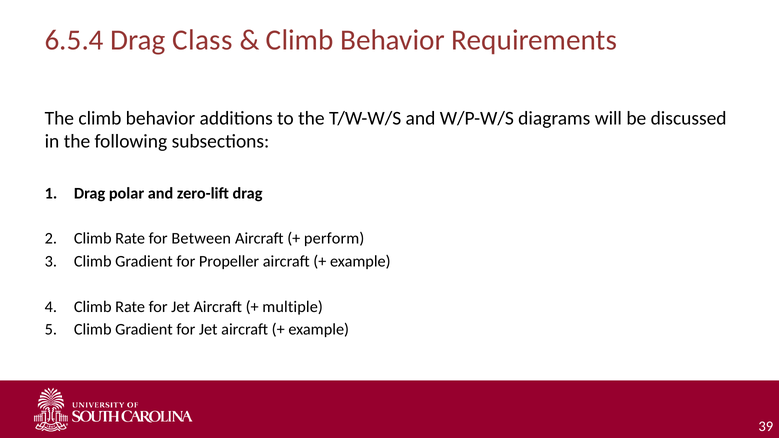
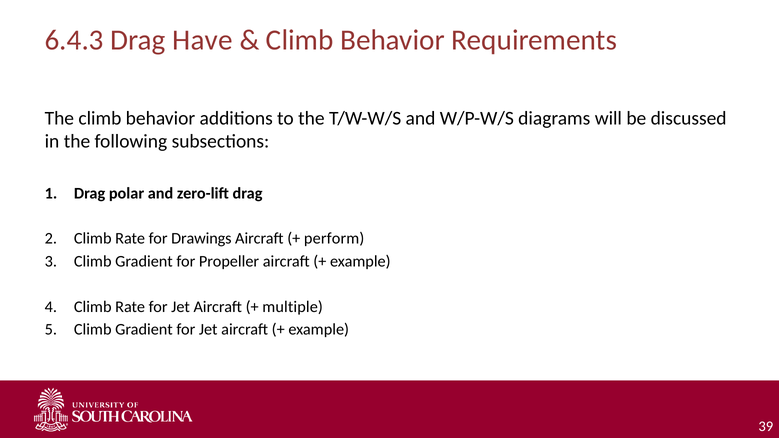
6.5.4: 6.5.4 -> 6.4.3 (74, 40)
Class: Class -> Have (202, 40)
Between: Between -> Drawings (201, 239)
